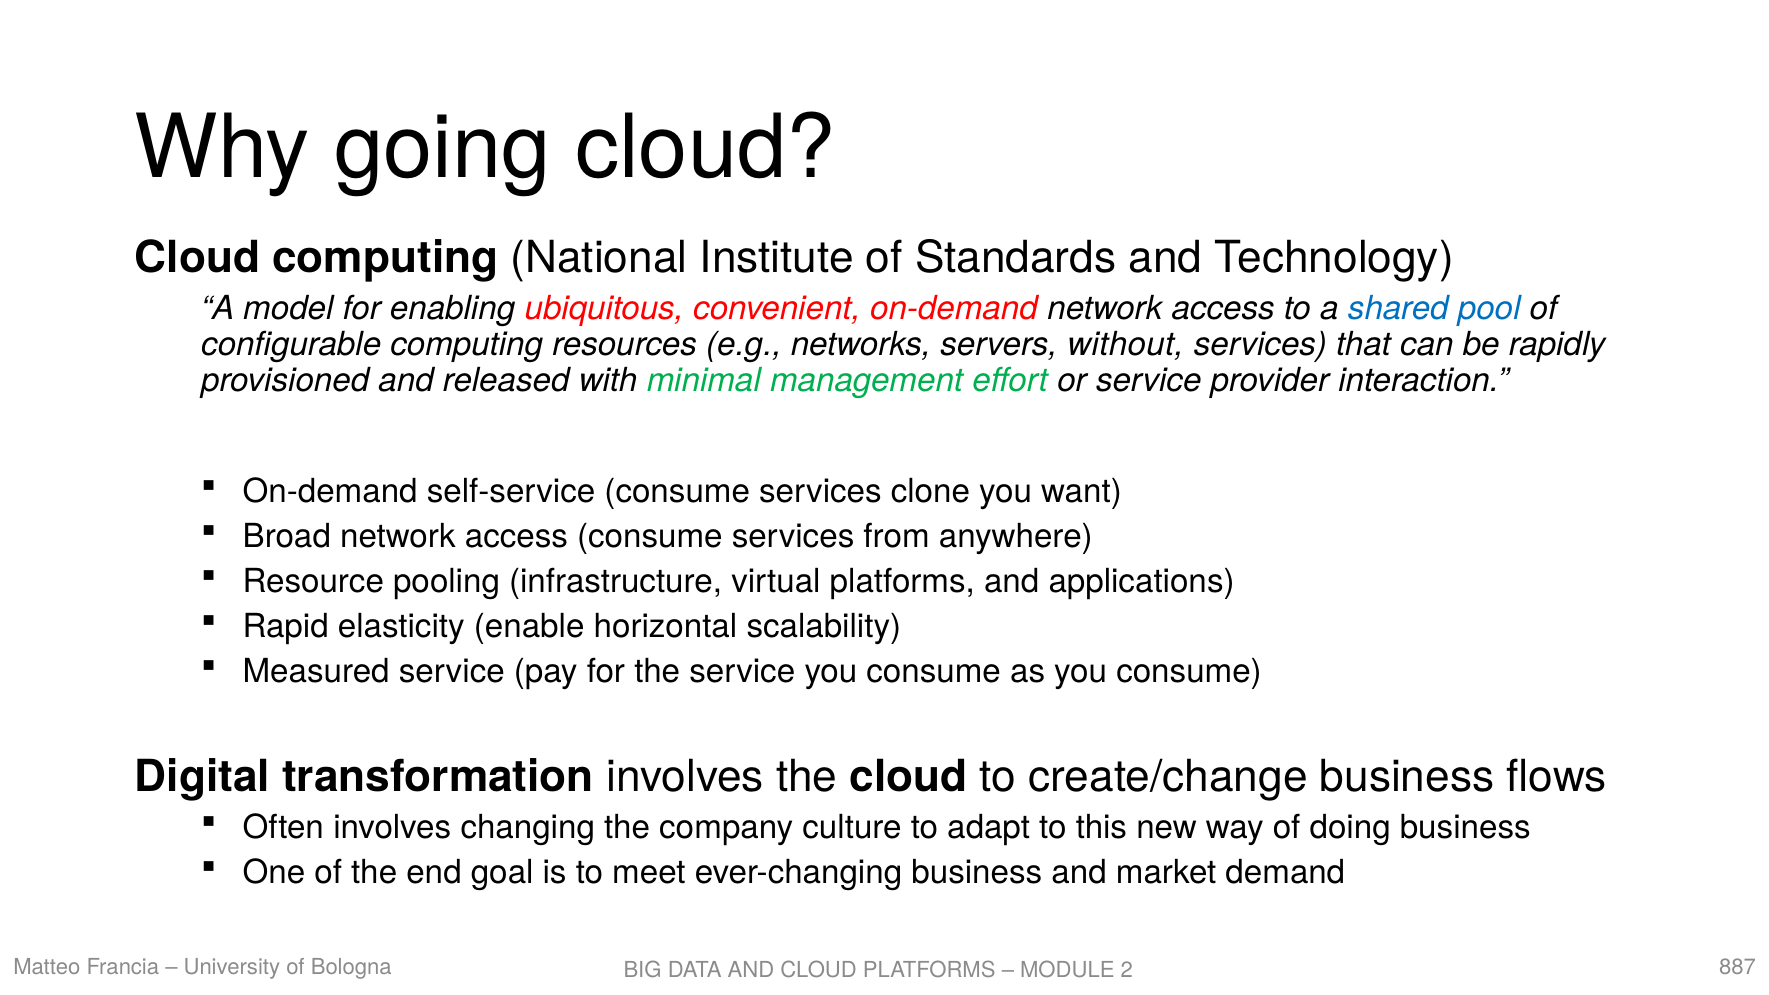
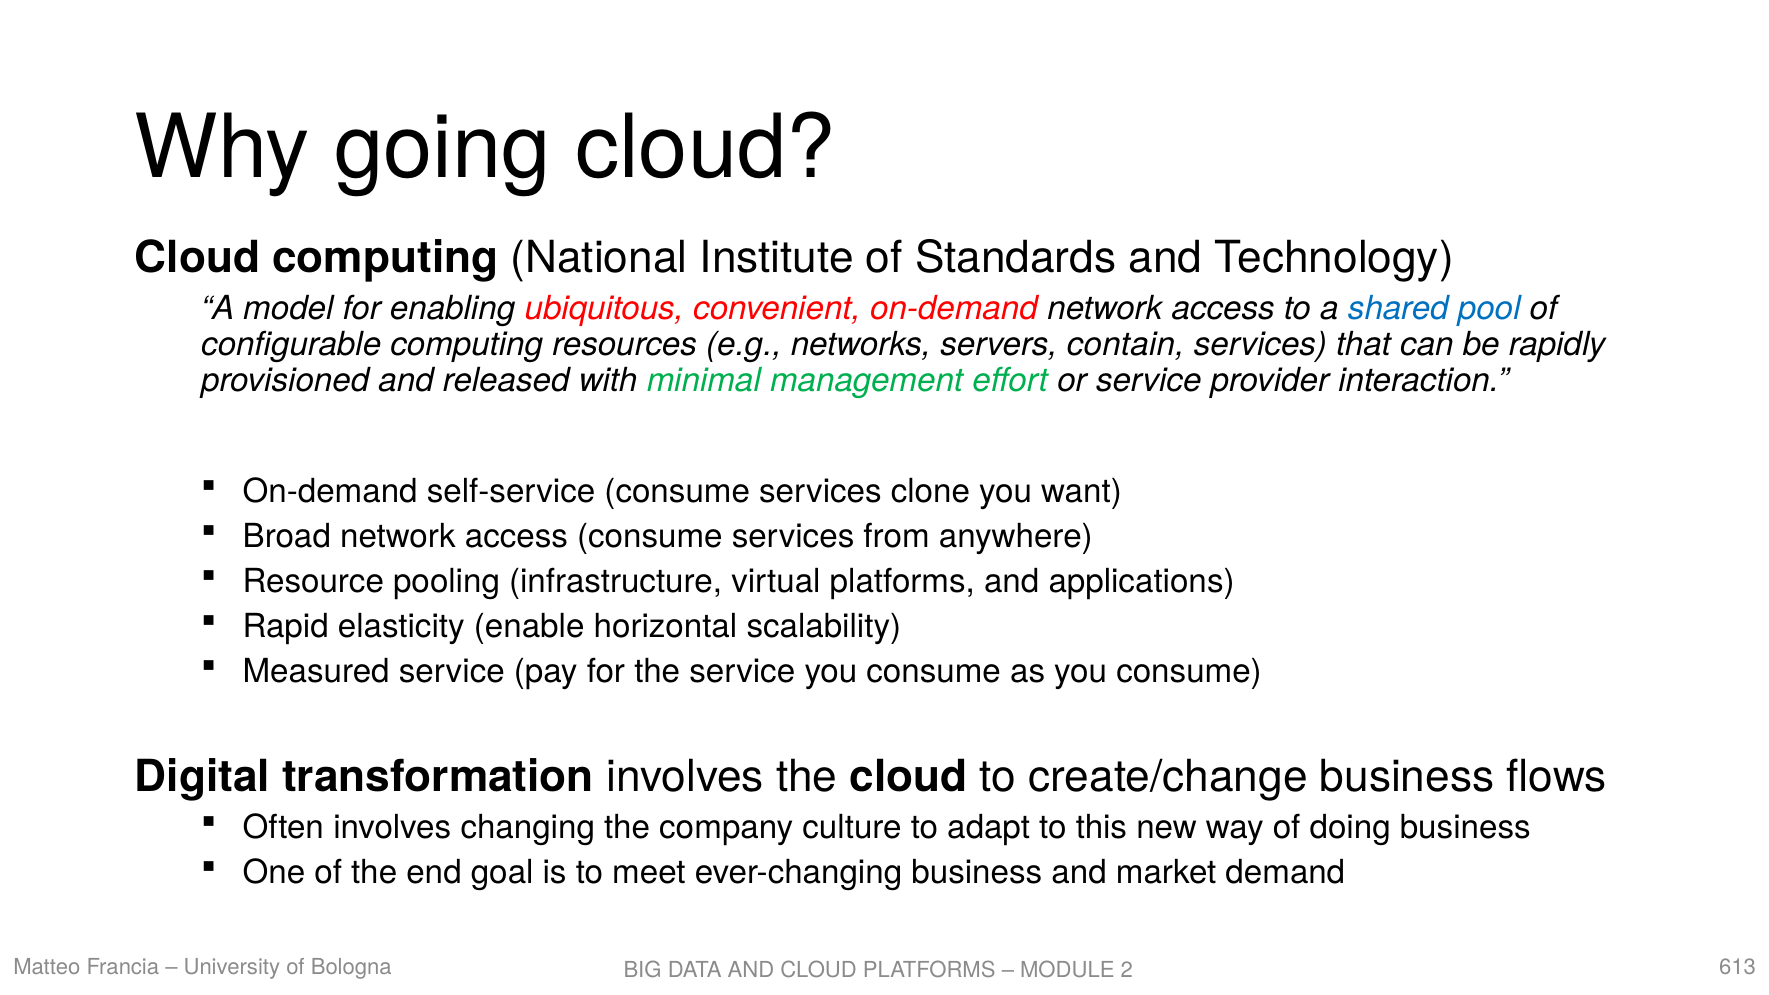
without: without -> contain (1126, 344)
887: 887 -> 613 (1737, 968)
